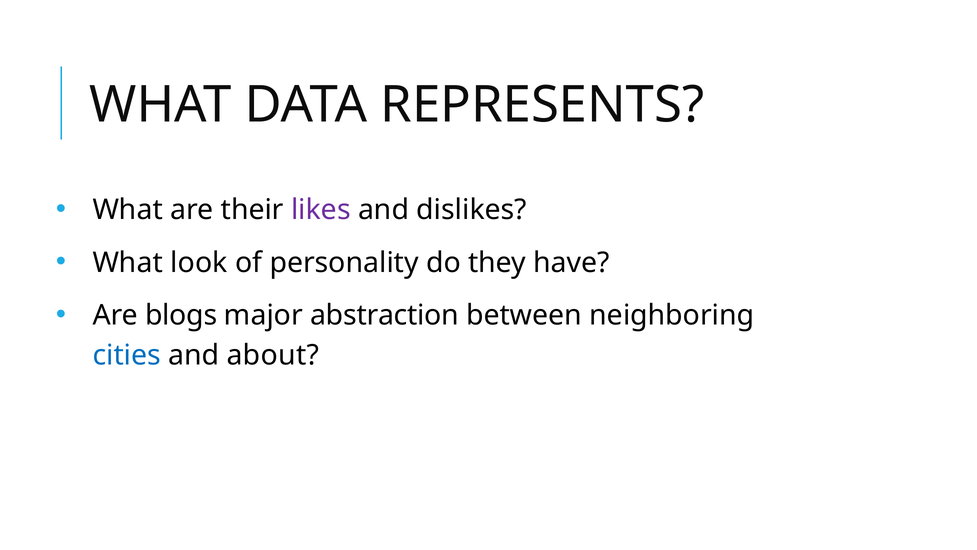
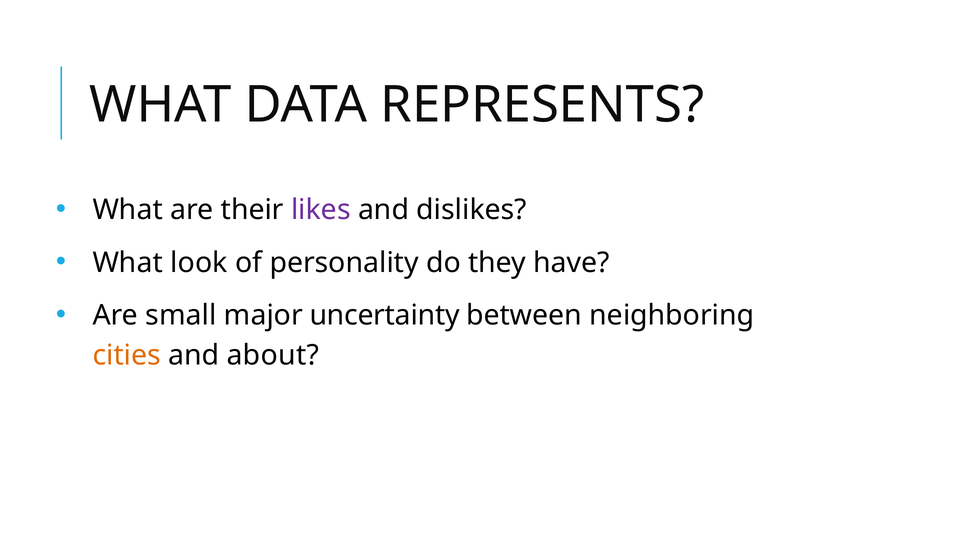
blogs: blogs -> small (181, 315)
abstraction: abstraction -> uncertainty (385, 315)
cities colour: blue -> orange (127, 355)
